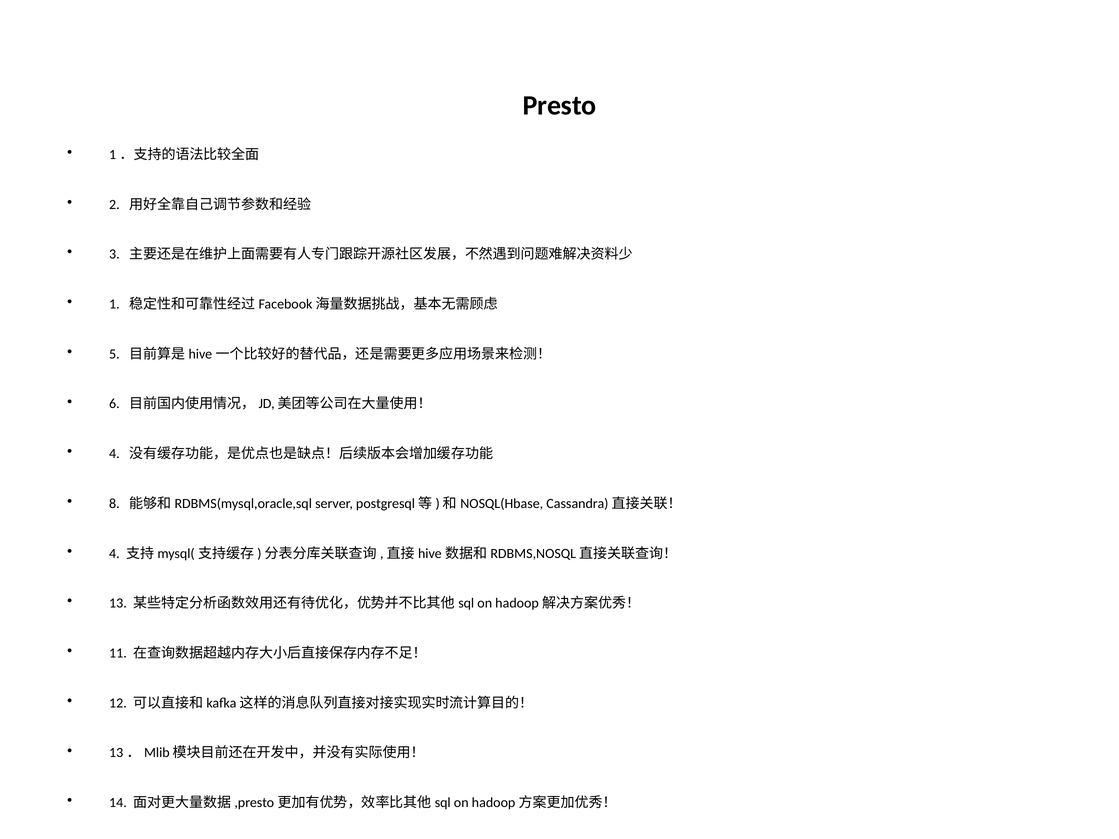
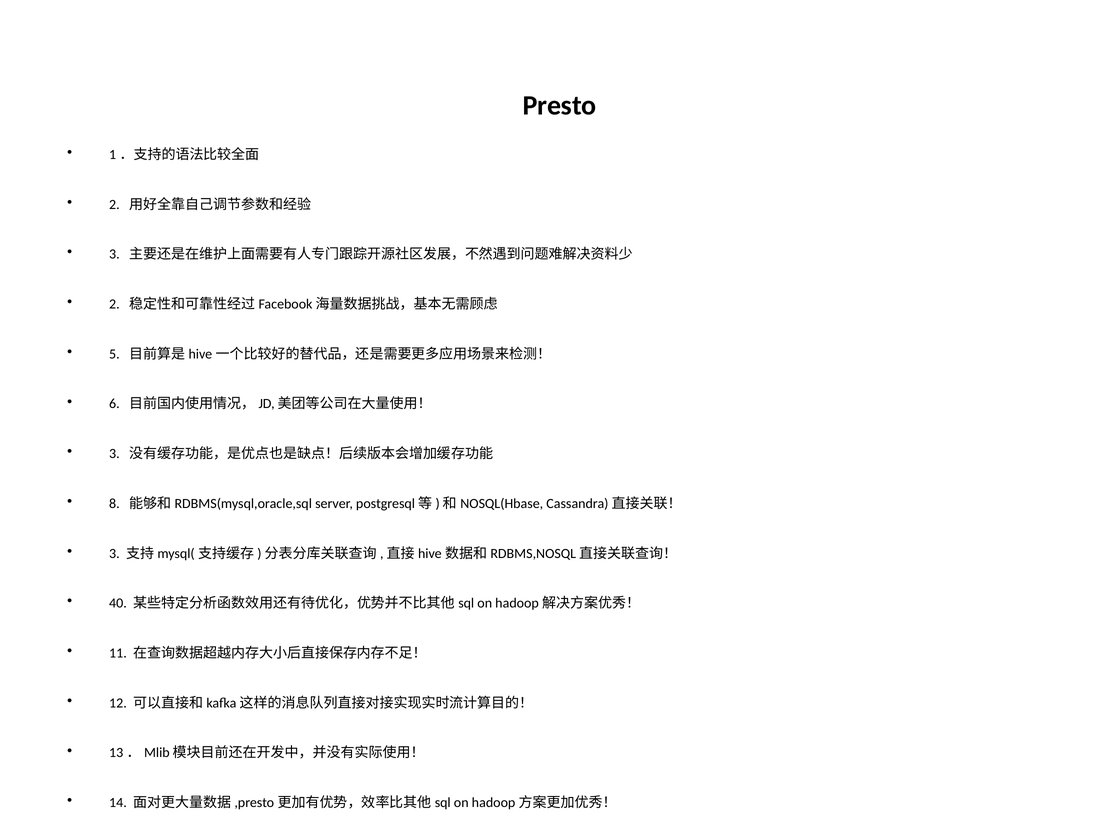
1: 1 -> 2 (114, 304)
4: 4 -> 3 (114, 454)
4: 4 -> 3 (114, 554)
13: 13 -> 40 (118, 603)
